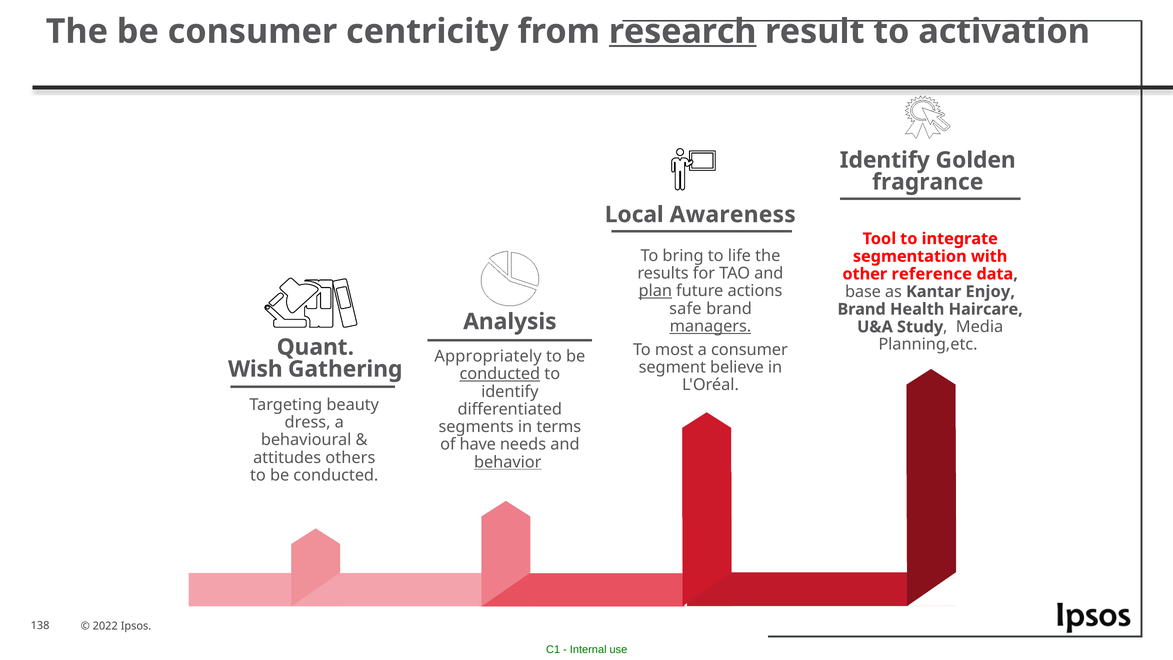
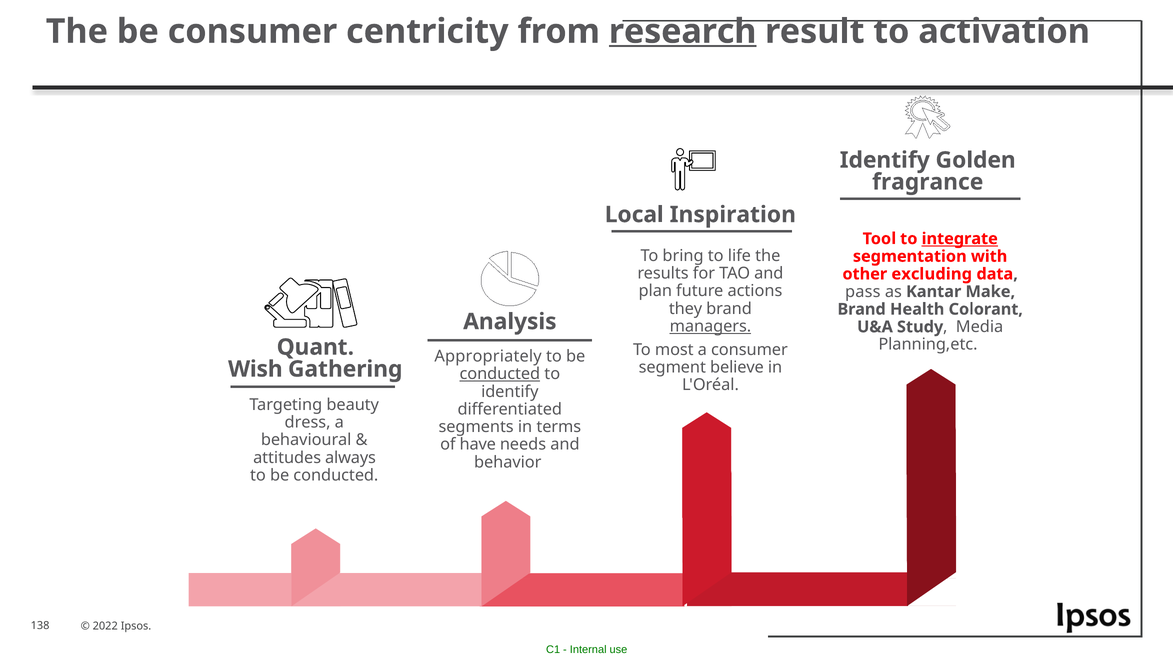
Awareness: Awareness -> Inspiration (733, 215)
integrate underline: none -> present (960, 239)
reference: reference -> excluding (932, 274)
plan underline: present -> none (655, 291)
base: base -> pass (863, 292)
Enjoy: Enjoy -> Make (990, 292)
safe: safe -> they (686, 309)
Haircare: Haircare -> Colorant (986, 309)
others: others -> always (350, 458)
behavior underline: present -> none (508, 462)
